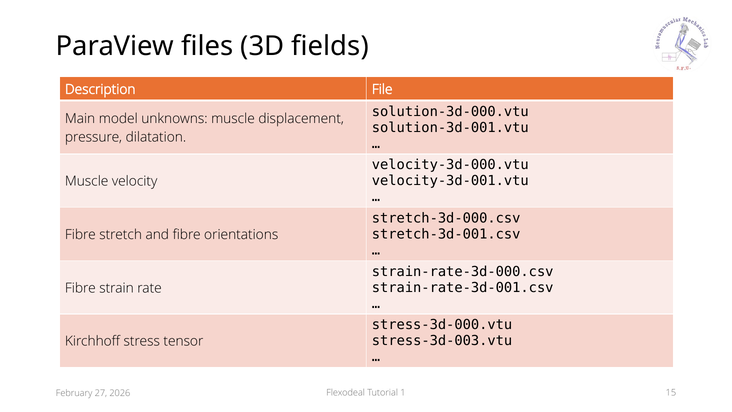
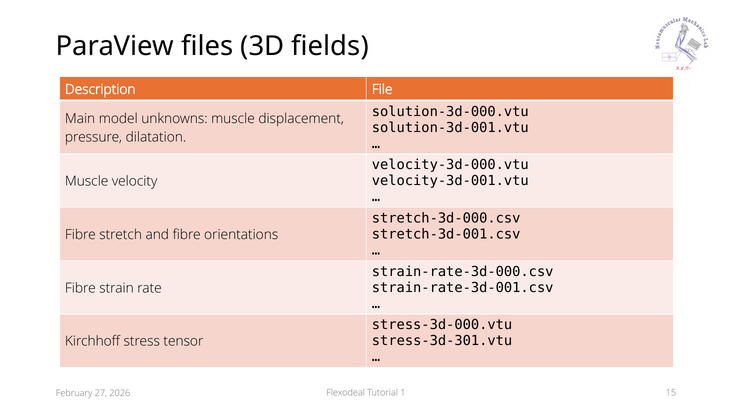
stress-3d-003.vtu: stress-3d-003.vtu -> stress-3d-301.vtu (442, 341)
